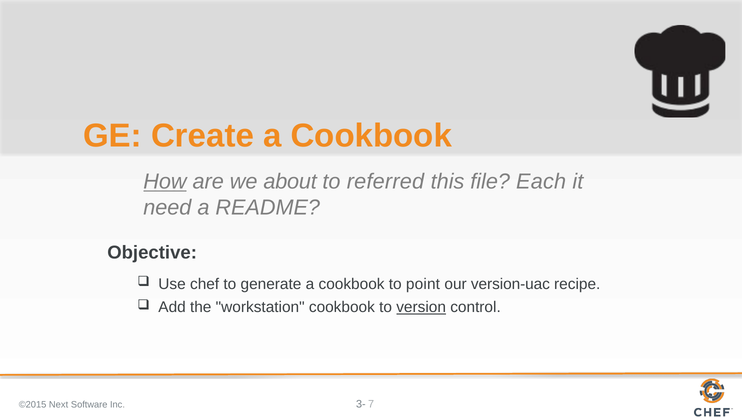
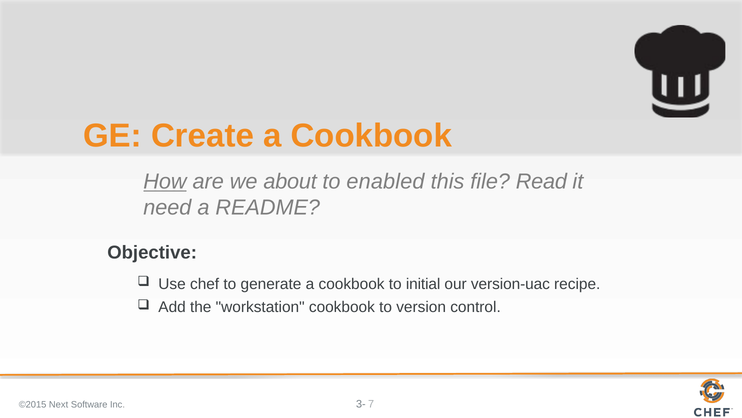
referred: referred -> enabled (386, 181)
Each: Each -> Read (541, 181)
point: point -> initial (423, 284)
version underline: present -> none (421, 307)
